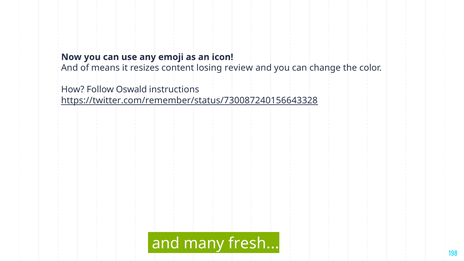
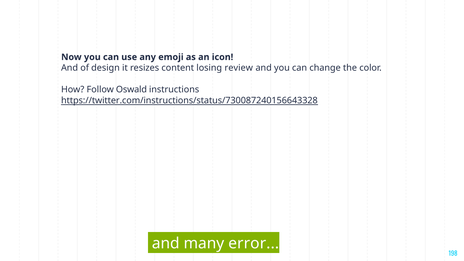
means: means -> design (106, 68)
https://twitter.com/remember/status/730087240156643328: https://twitter.com/remember/status/730087240156643328 -> https://twitter.com/instructions/status/730087240156643328 (189, 100)
fresh: fresh -> error (254, 243)
